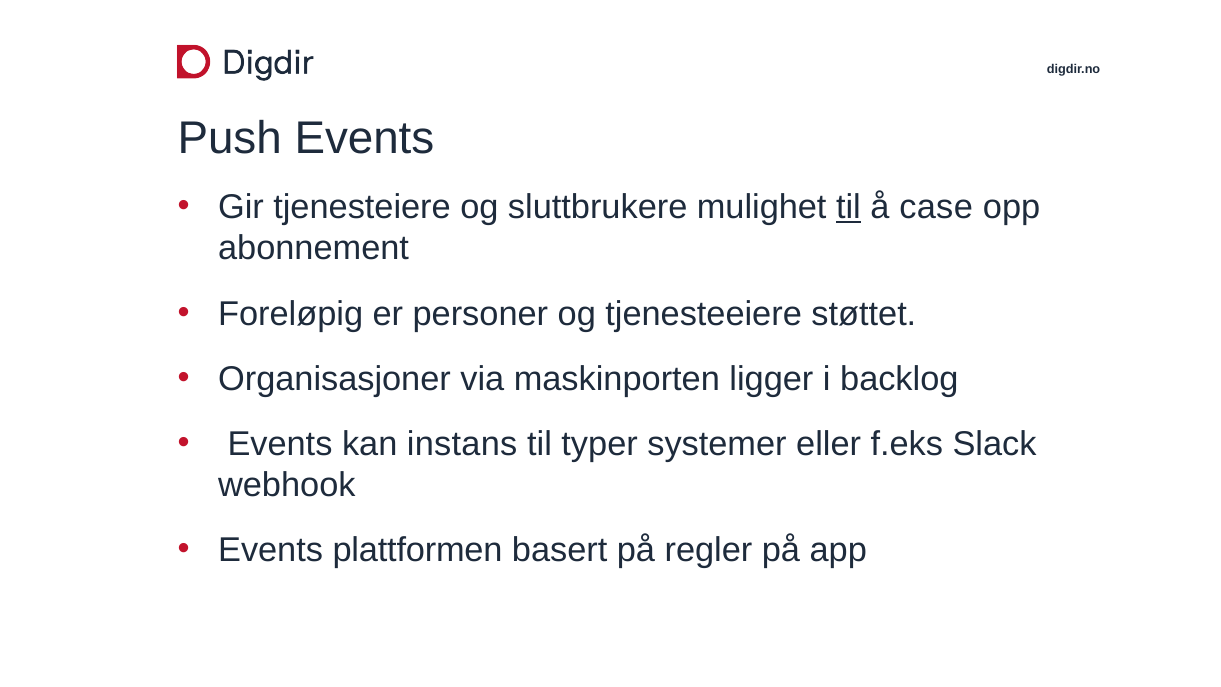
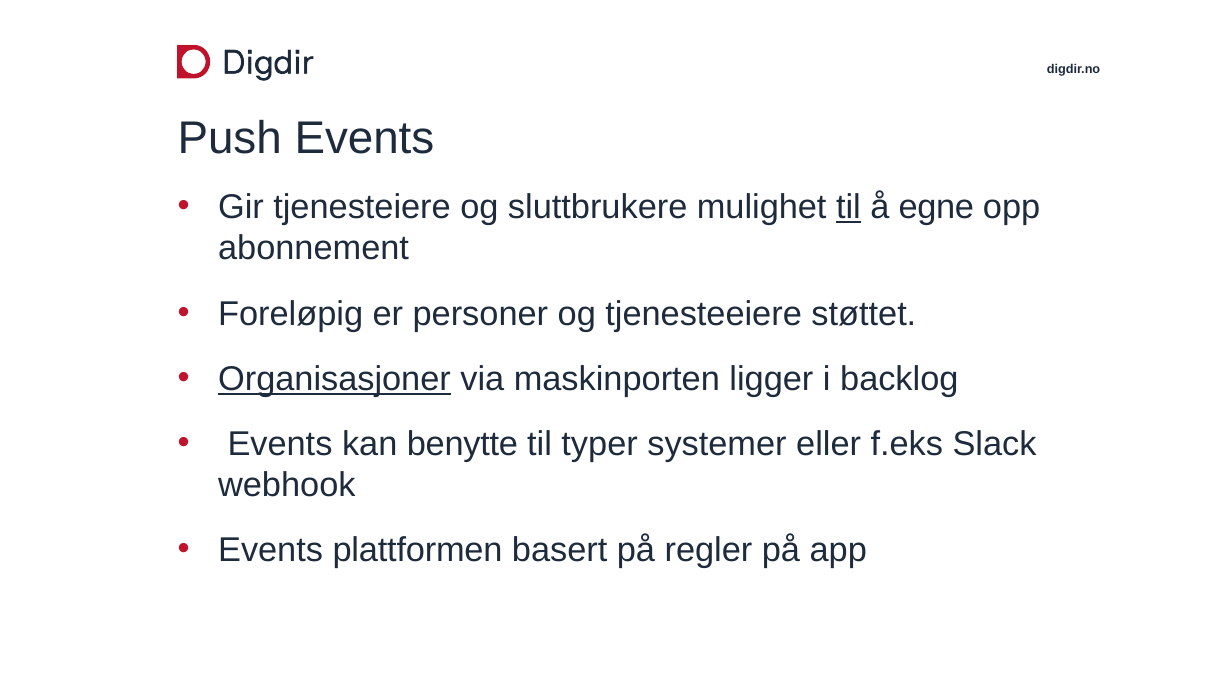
case: case -> egne (936, 207)
Organisasjoner underline: none -> present (335, 379)
instans: instans -> benytte (462, 444)
